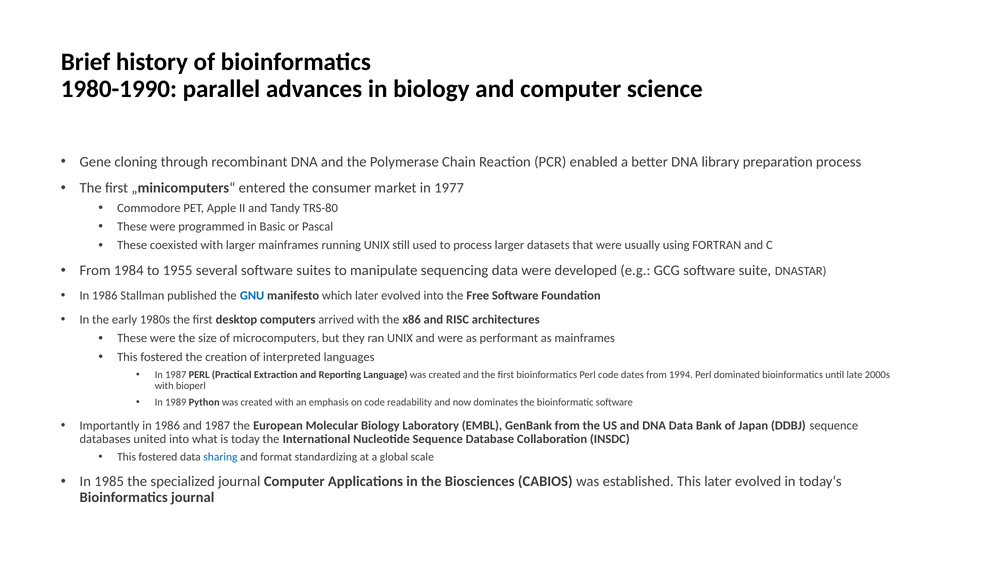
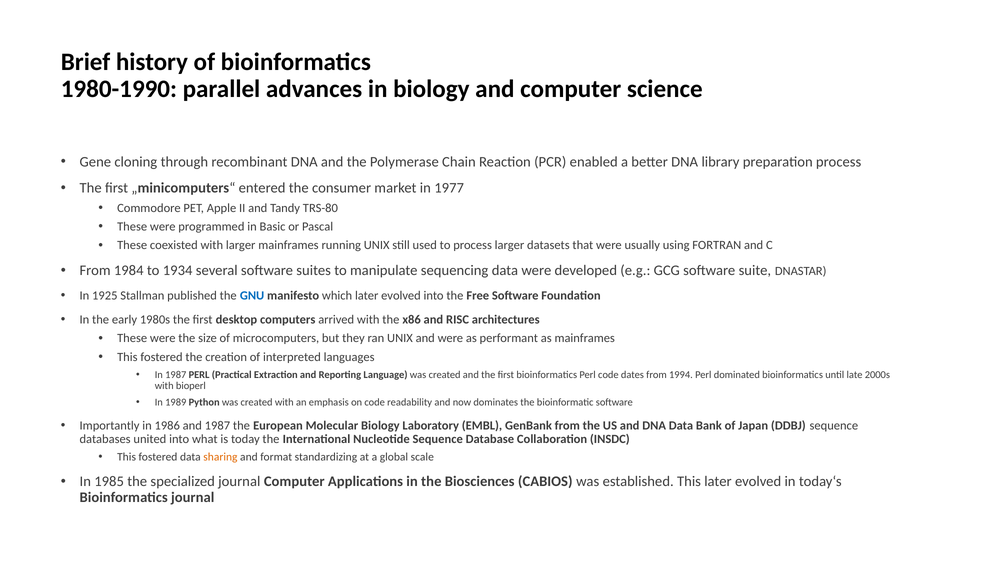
1955: 1955 -> 1934 (178, 271)
1986: 1986 -> 1925 (105, 296)
sharing colour: blue -> orange (220, 457)
